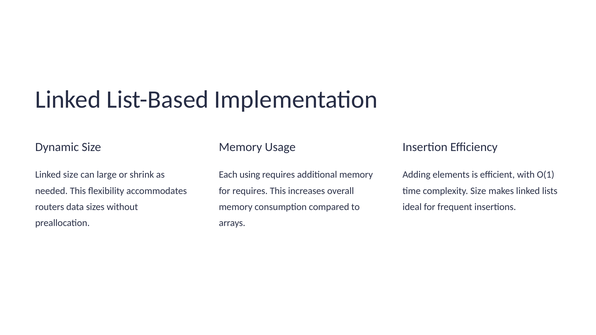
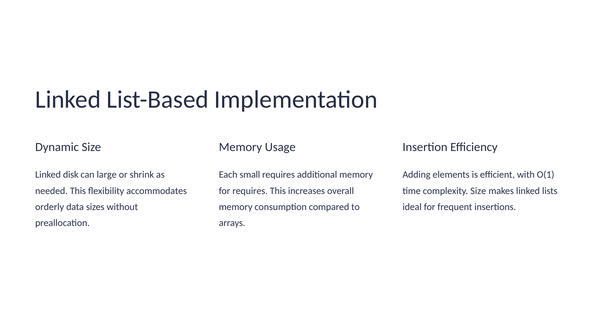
Linked size: size -> disk (71, 175)
using: using -> small (250, 175)
routers: routers -> orderly (50, 207)
